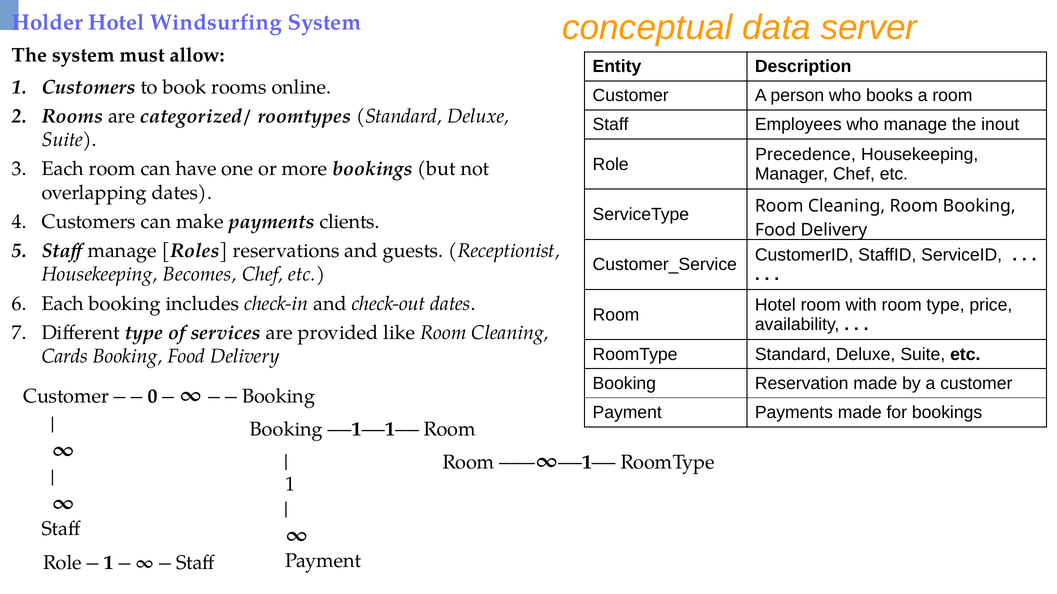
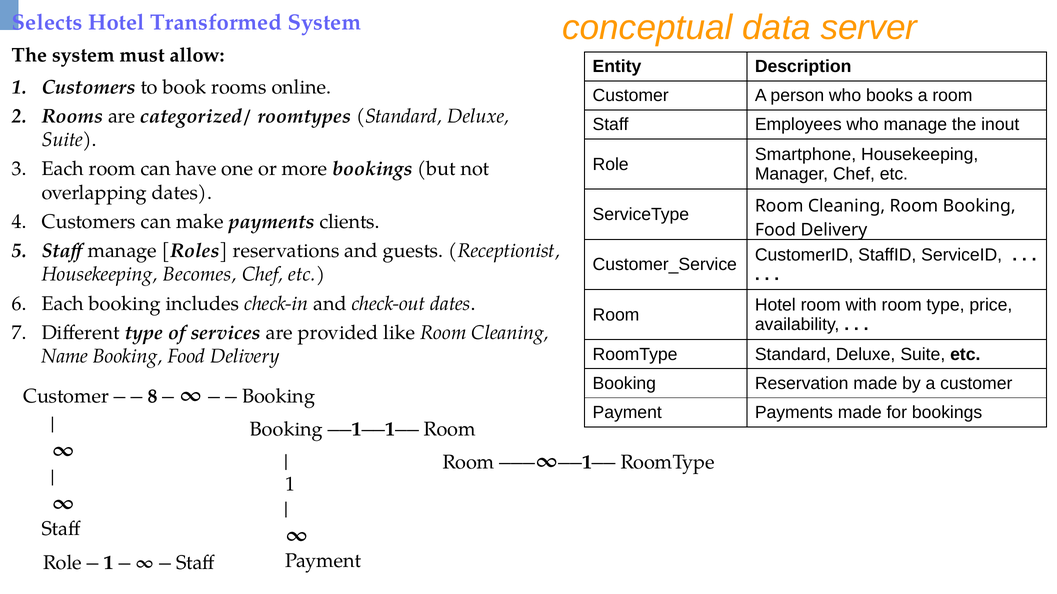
Holder: Holder -> Selects (47, 23)
Windsurfing: Windsurfing -> Transformed (216, 23)
Precedence: Precedence -> Smartphone (806, 155)
Cards: Cards -> Name (65, 357)
0: 0 -> 8 (153, 397)
